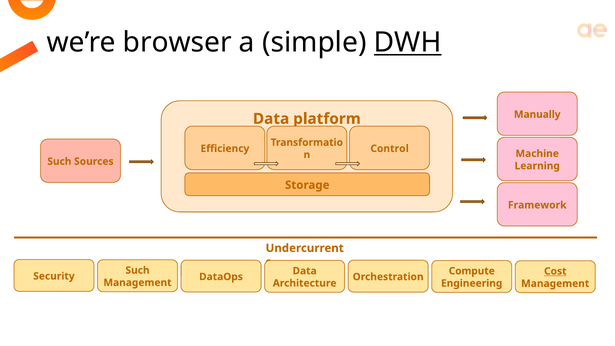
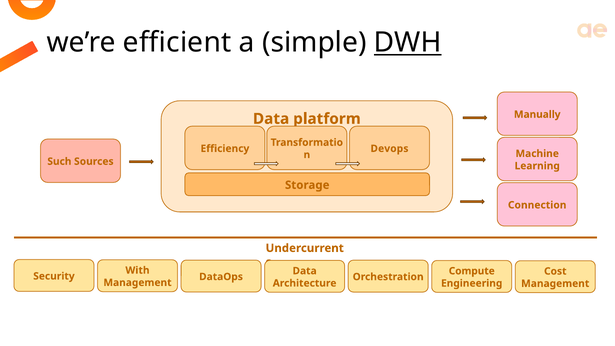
browser: browser -> efficient (177, 43)
Control: Control -> Devops (389, 149)
Framework: Framework -> Connection (537, 205)
Such: Such -> With (137, 270)
Cost underline: present -> none (555, 271)
